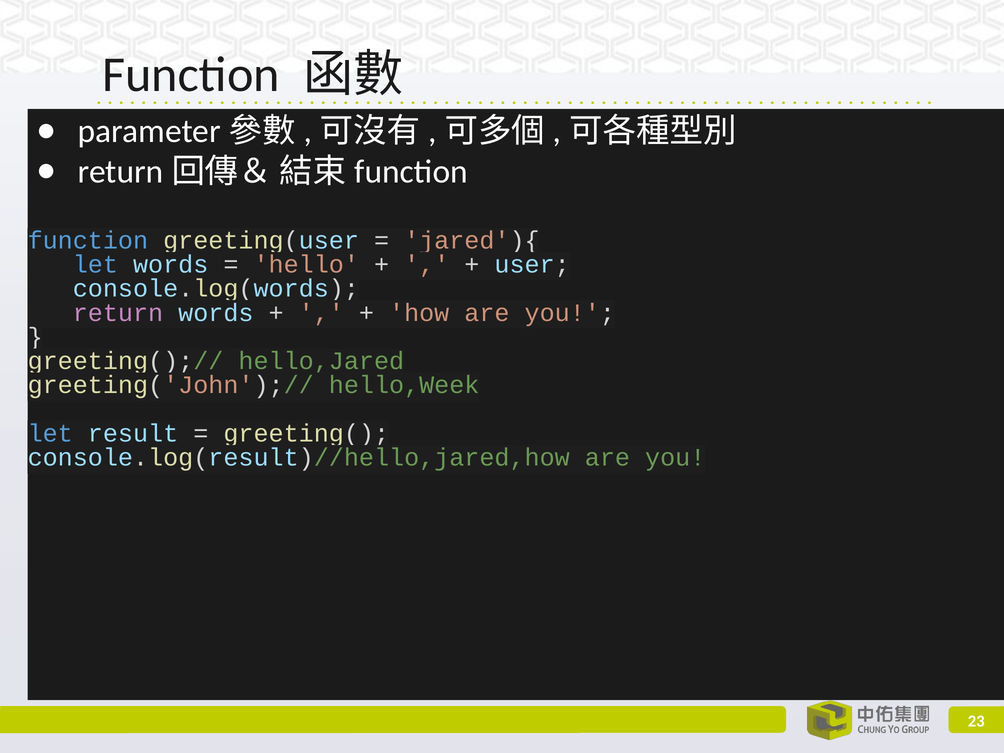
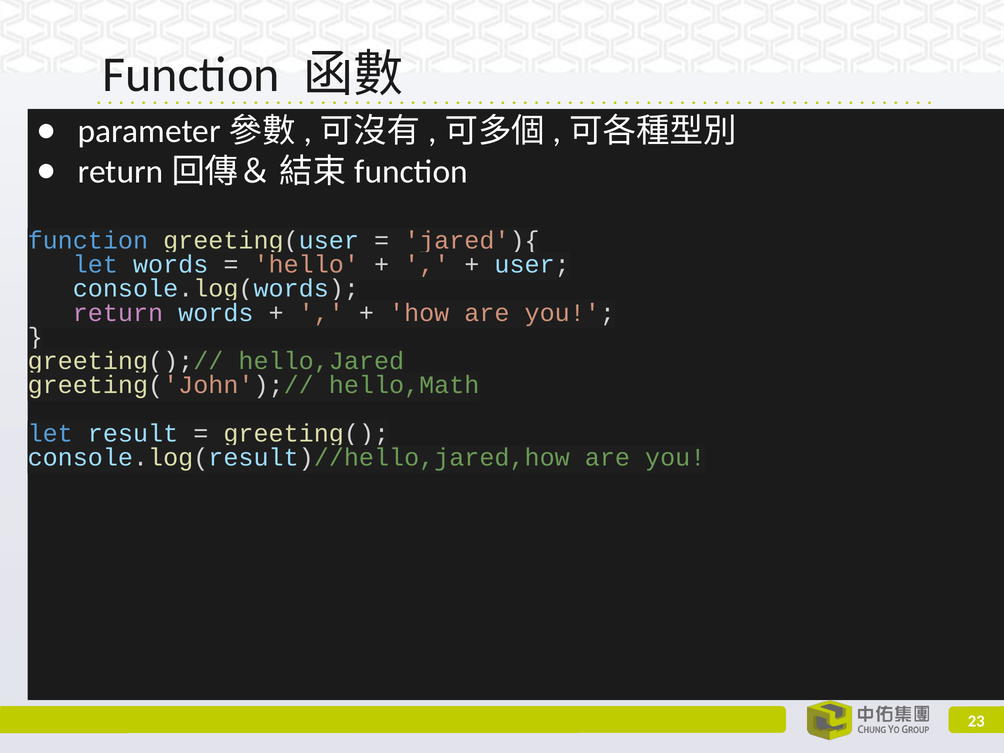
hello,Week: hello,Week -> hello,Math (404, 385)
